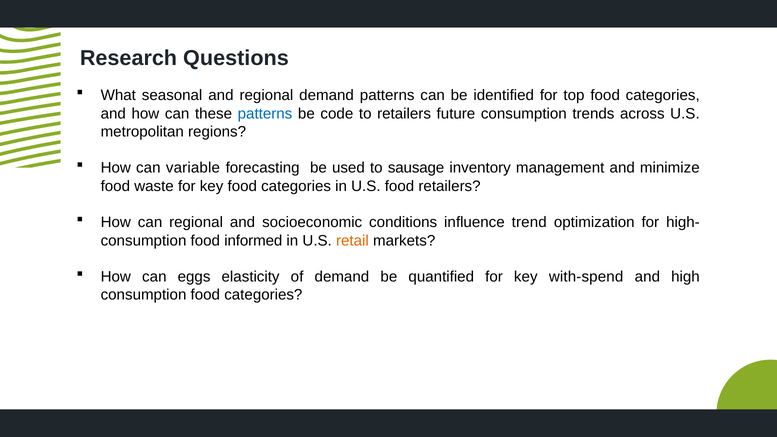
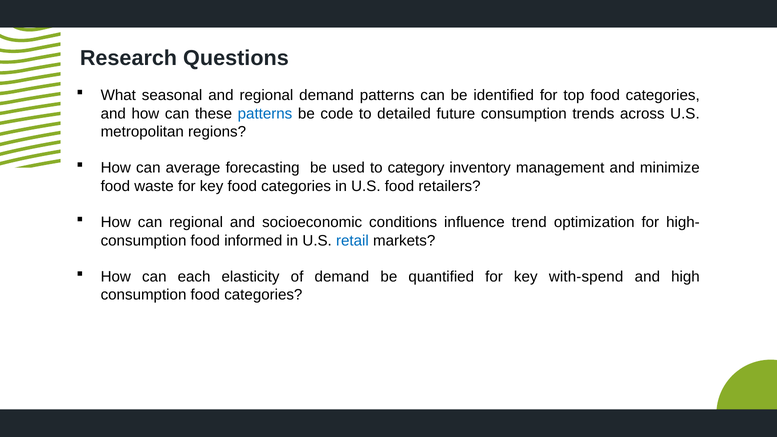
to retailers: retailers -> detailed (404, 114)
variable: variable -> average (193, 168)
sausage: sausage -> category (416, 168)
retail colour: orange -> blue (352, 241)
eggs: eggs -> each (194, 277)
